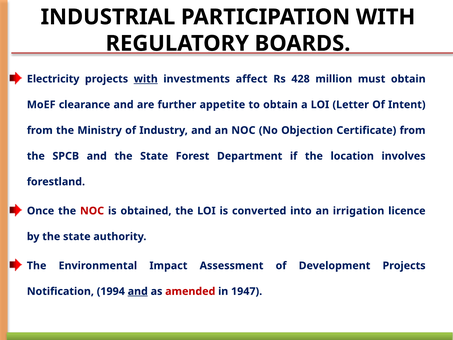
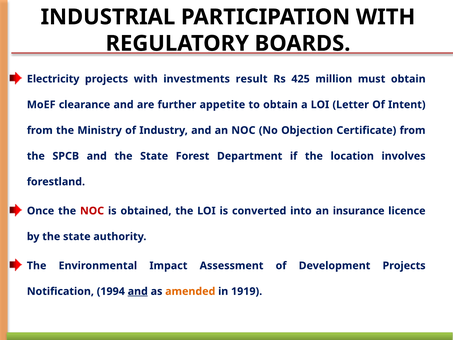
with underline: present -> none (146, 79)
affect: affect -> result (252, 79)
428: 428 -> 425 (301, 79)
irrigation: irrigation -> insurance (359, 211)
amended colour: red -> orange (190, 291)
1947: 1947 -> 1919 (247, 291)
